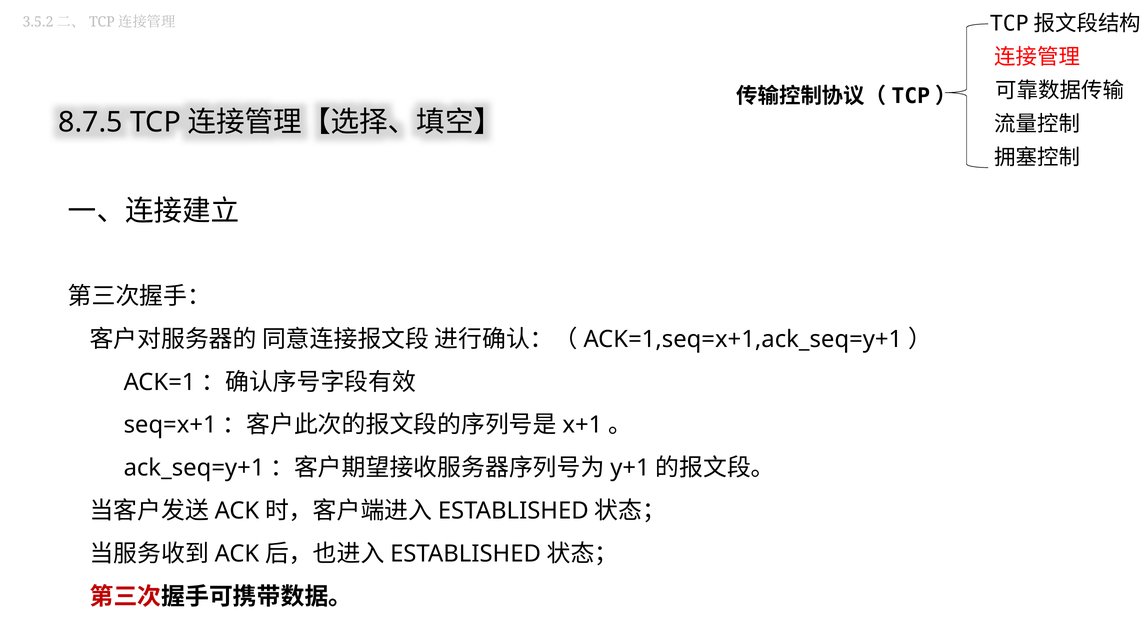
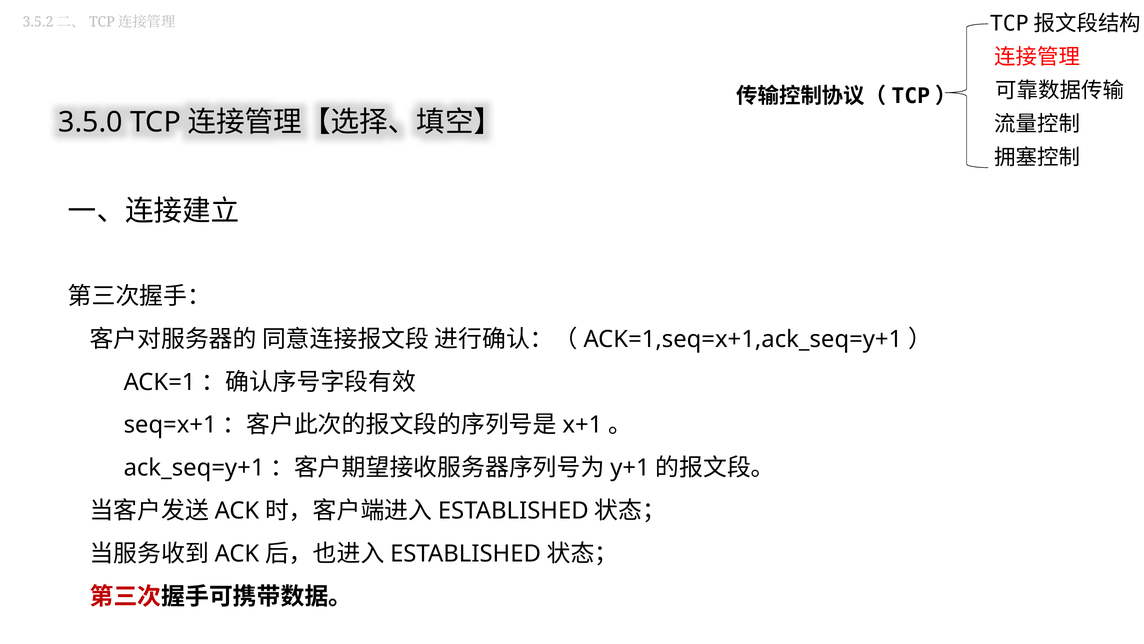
8.7.5: 8.7.5 -> 3.5.0 (91, 122)
